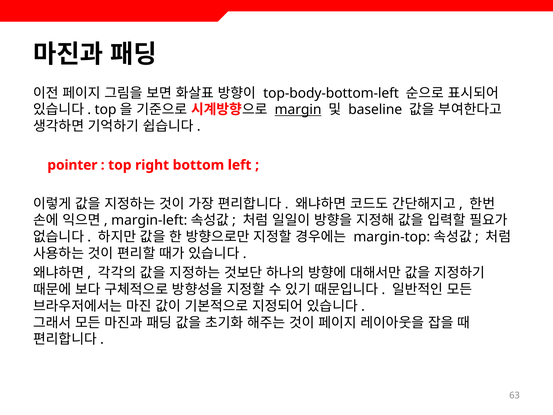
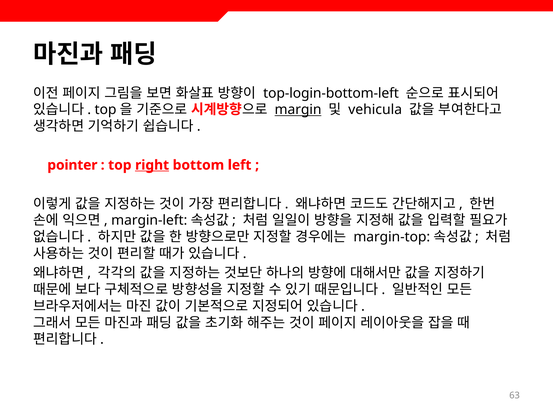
top-body-bottom-left: top-body-bottom-left -> top-login-bottom-left (331, 93)
baseline: baseline -> vehicula (375, 110)
right underline: none -> present (152, 165)
